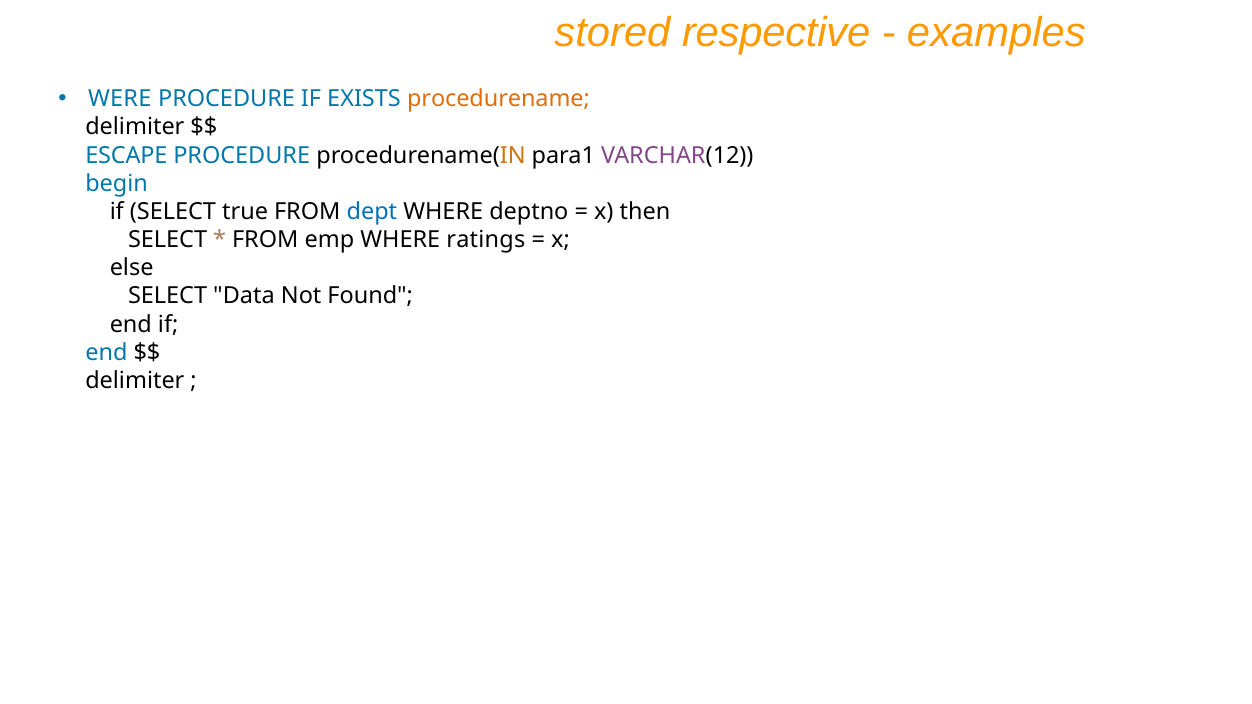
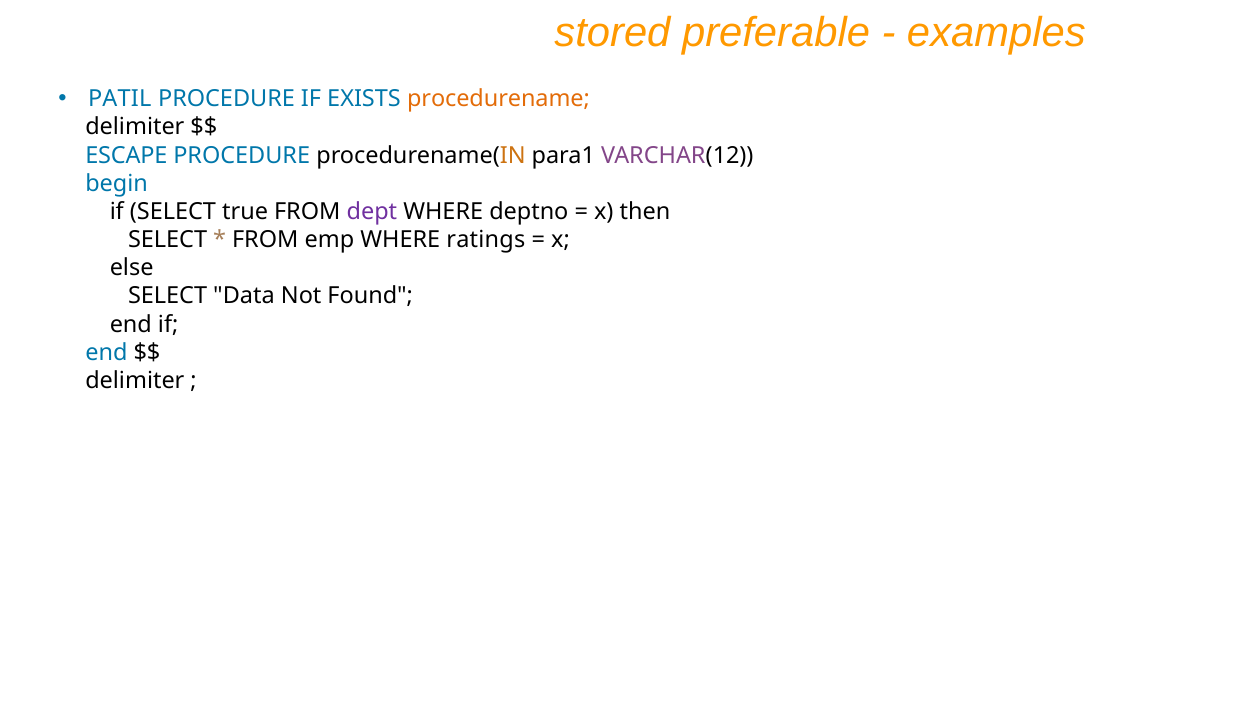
respective: respective -> preferable (776, 33)
WERE: WERE -> PATIL (120, 99)
dept colour: blue -> purple (372, 212)
